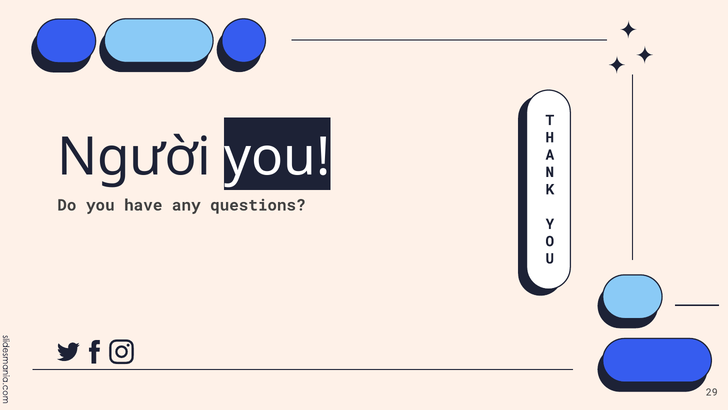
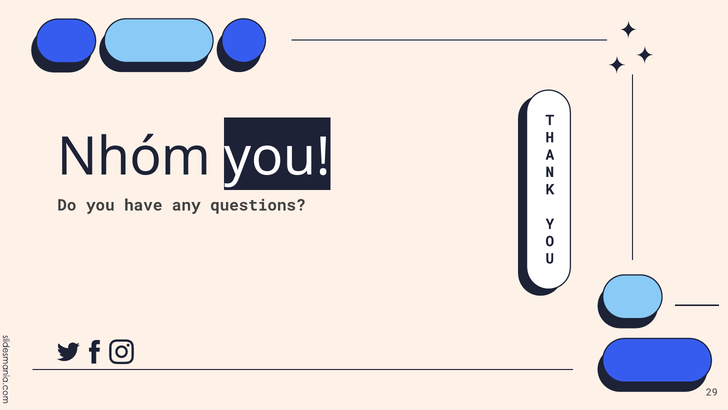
Người: Người -> Nhóm (134, 157)
